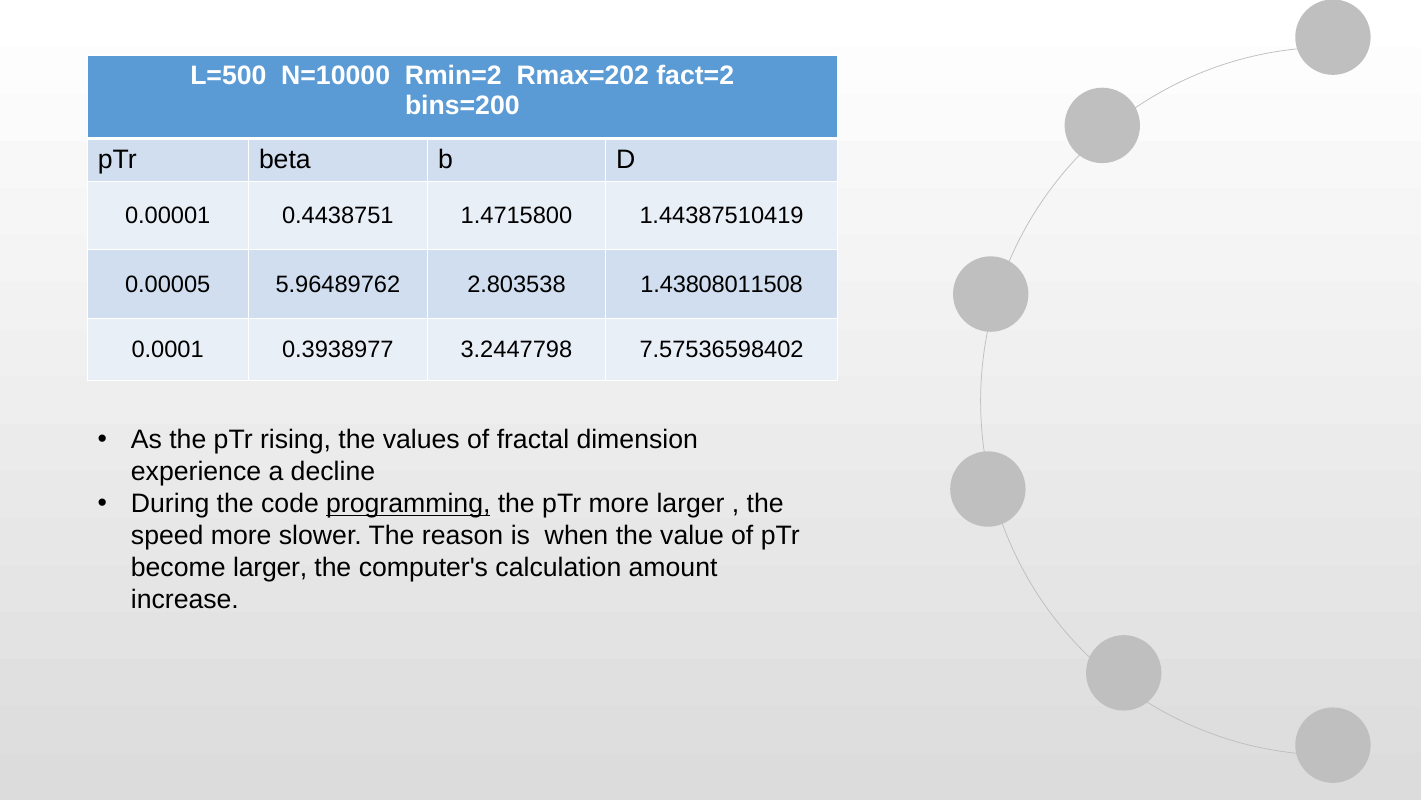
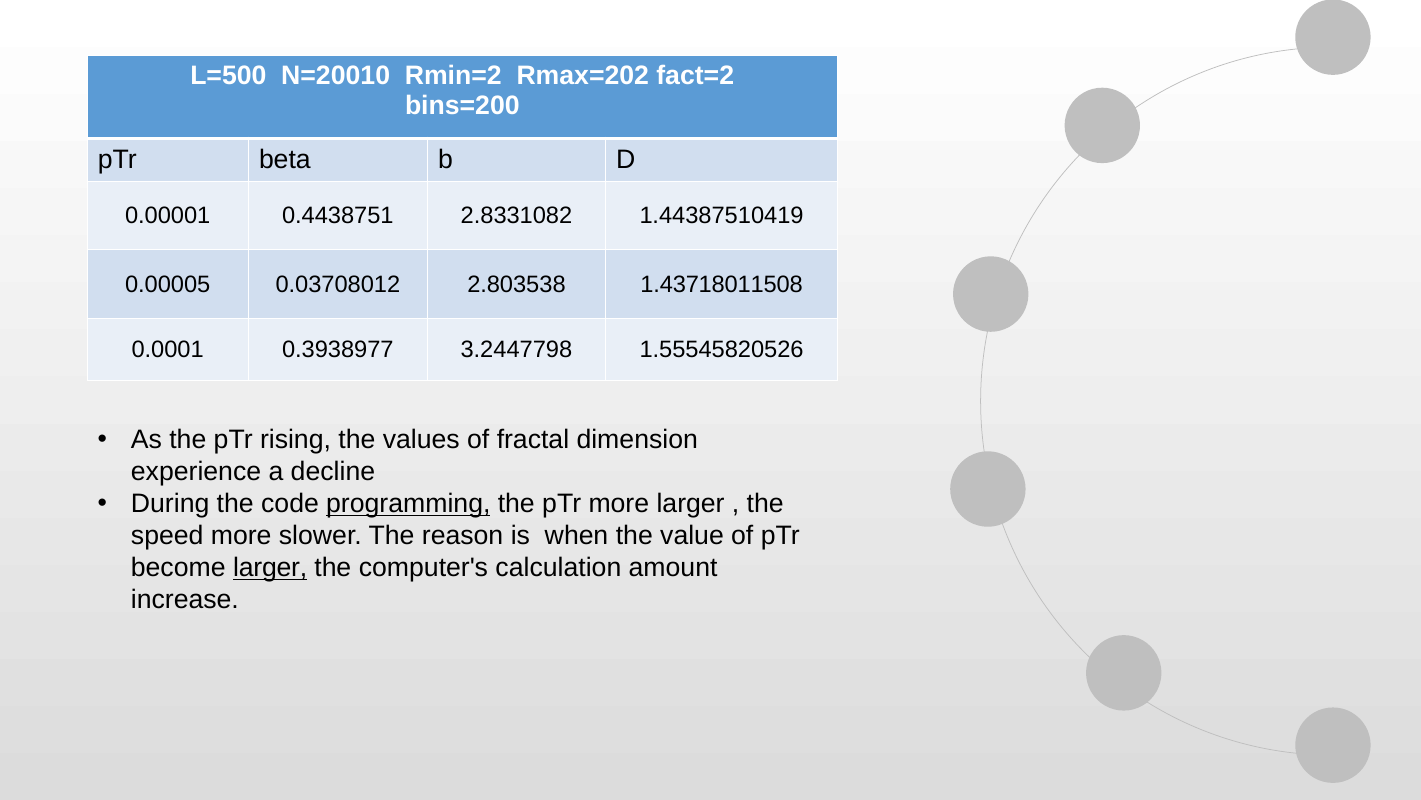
N=10000: N=10000 -> N=20010 (336, 76)
1.4715800: 1.4715800 -> 2.8331082 (517, 216)
5.96489762: 5.96489762 -> 0.03708012 (338, 284)
1.43808011508: 1.43808011508 -> 1.43718011508 (722, 284)
7.57536598402: 7.57536598402 -> 1.55545820526 (722, 349)
larger underline: none -> present (270, 567)
